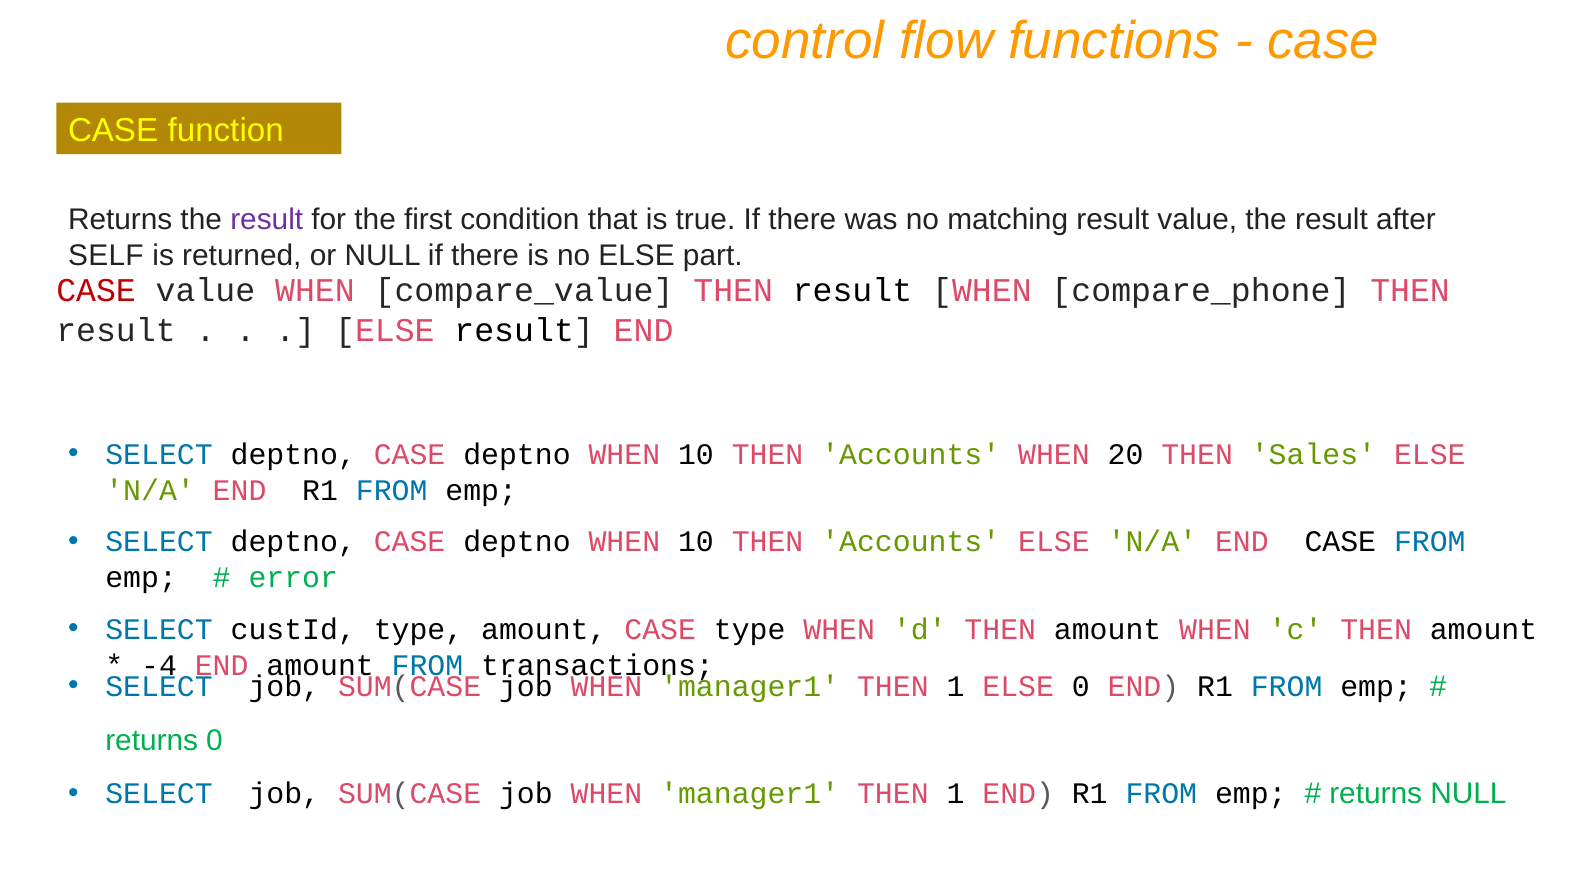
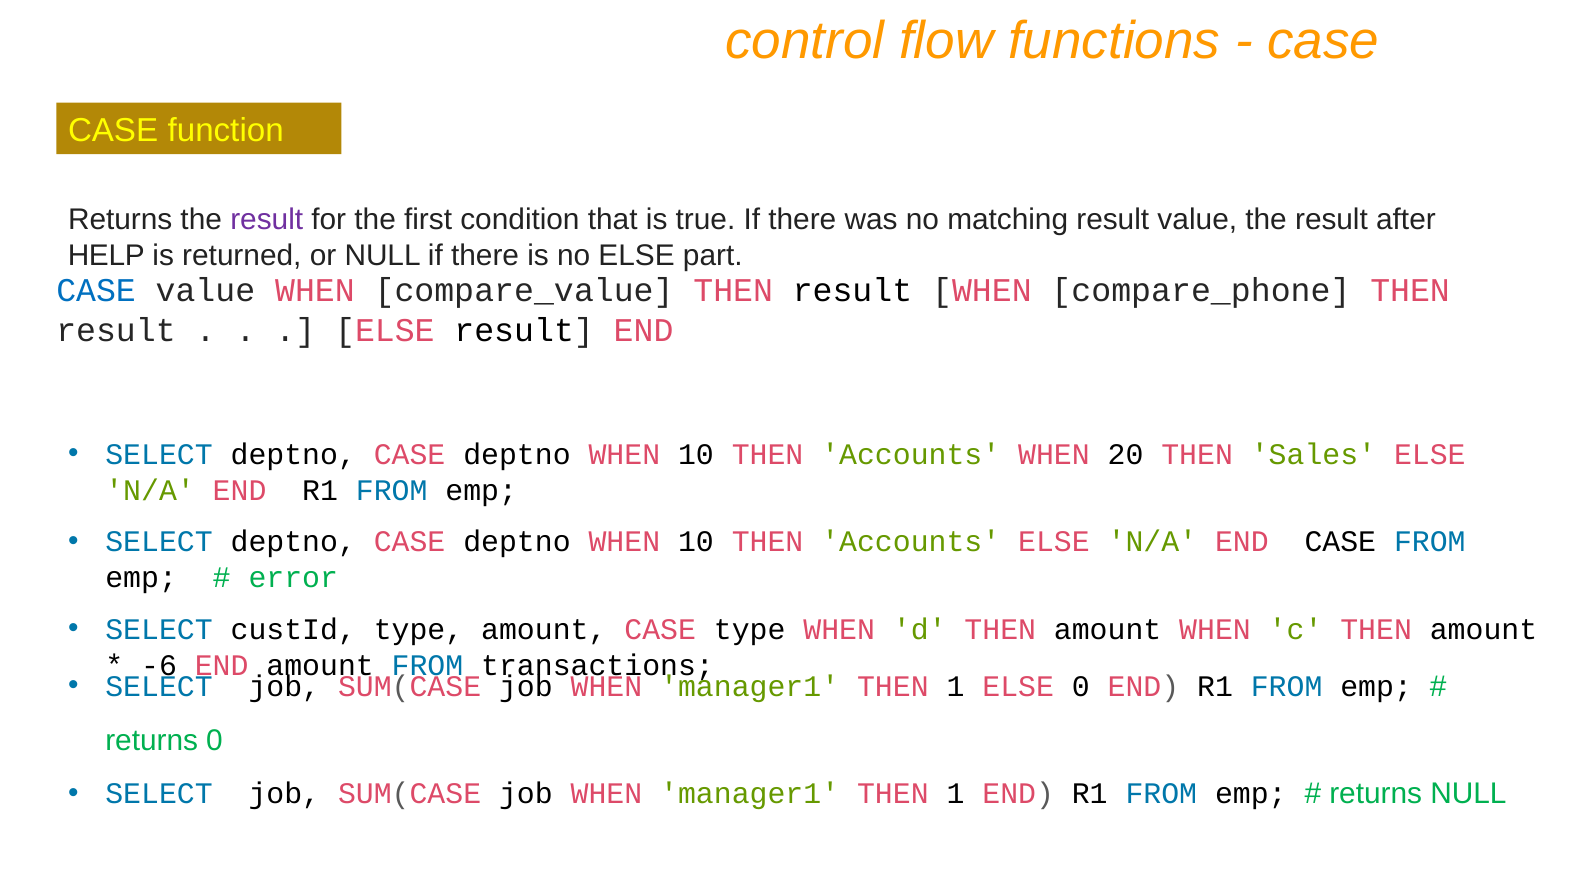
SELF: SELF -> HELP (106, 256)
CASE colour: red -> blue (96, 291)
-4: -4 -> -6 (159, 665)
